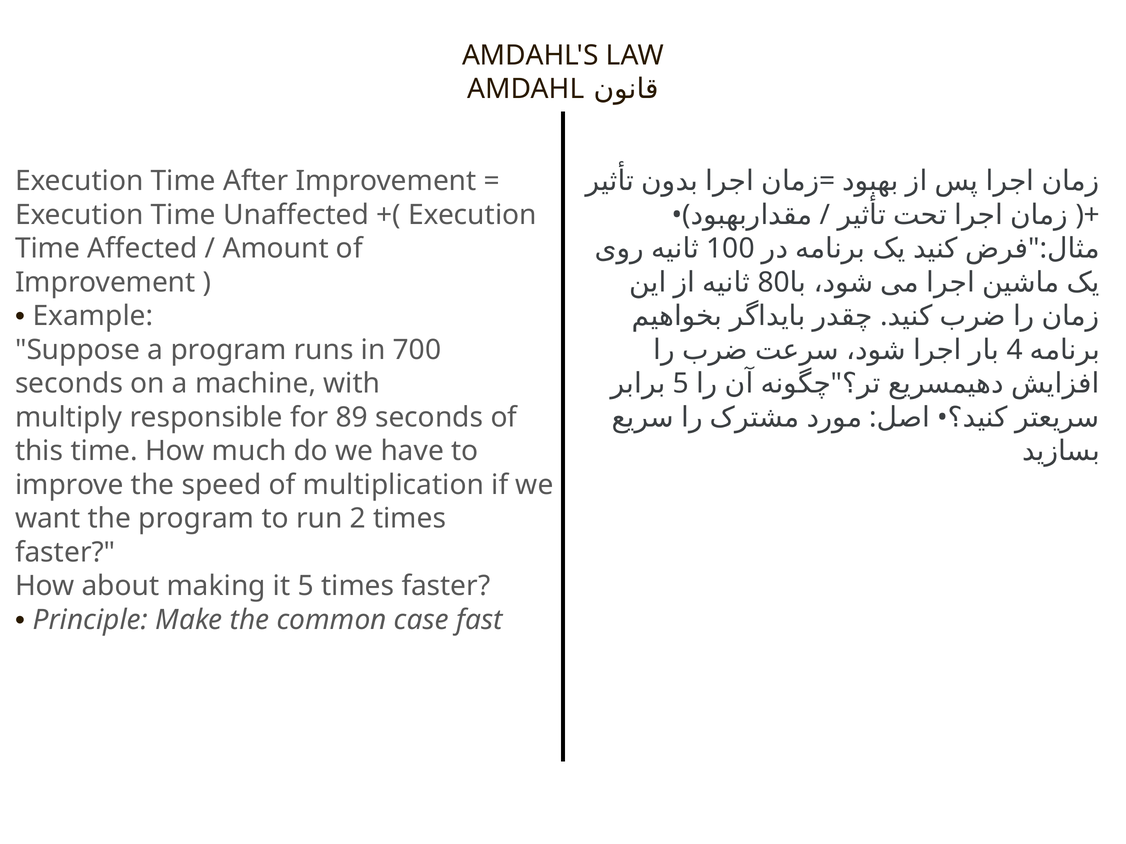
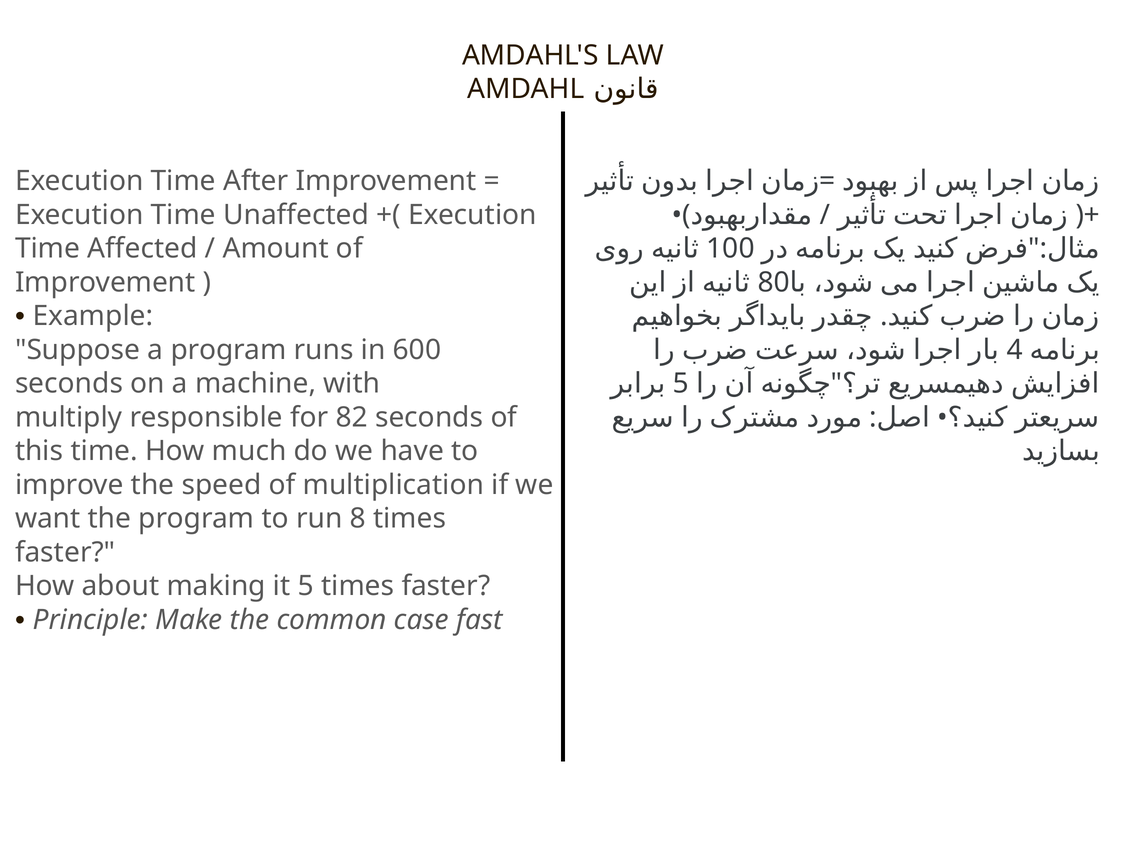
700: 700 -> 600 (417, 350)
89: 89 -> 82 (352, 418)
2: 2 -> 8 (358, 519)
